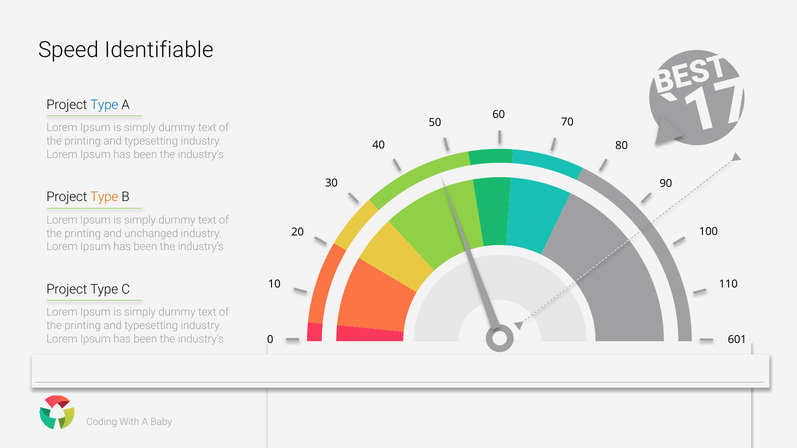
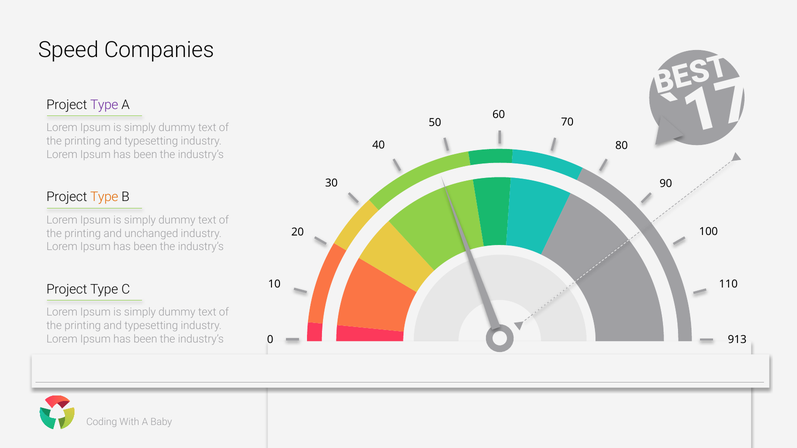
Identifiable: Identifiable -> Companies (159, 50)
Type colour: blue -> purple (104, 105)
601: 601 -> 913 (737, 340)
